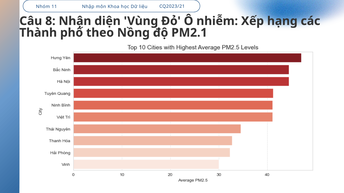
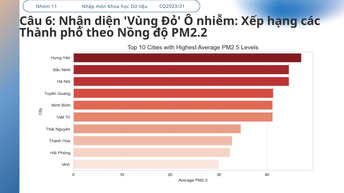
8: 8 -> 6 (50, 21)
PM2.1: PM2.1 -> PM2.2 (189, 33)
